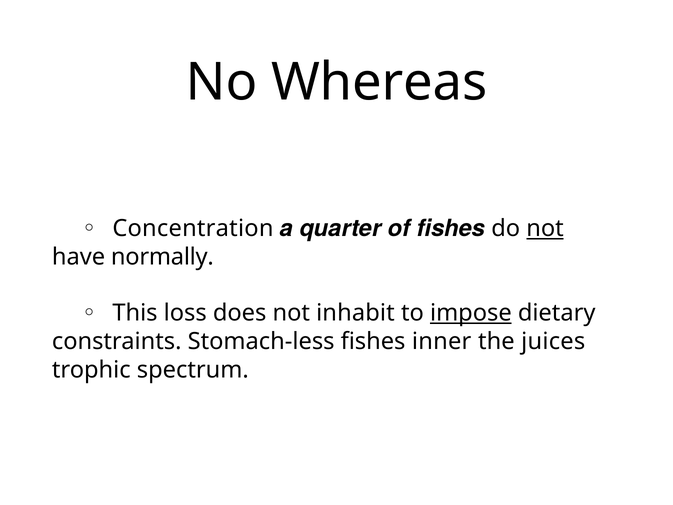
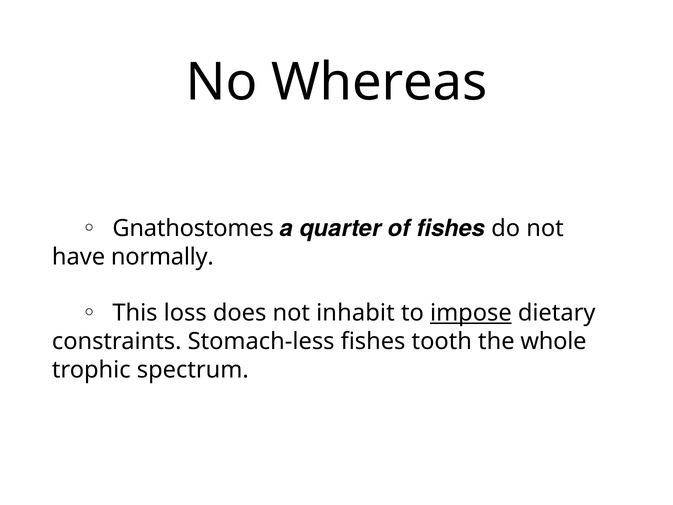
Concentration: Concentration -> Gnathostomes (193, 228)
not underline: present -> none (545, 228)
inner: inner -> tooth (442, 341)
juices: juices -> whole (553, 341)
